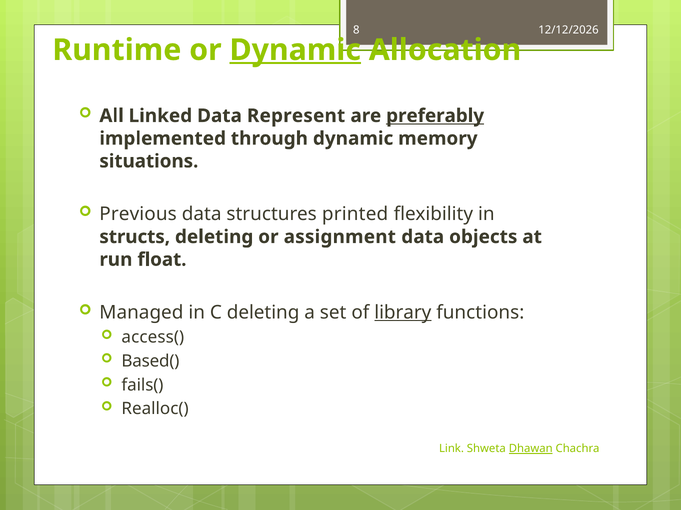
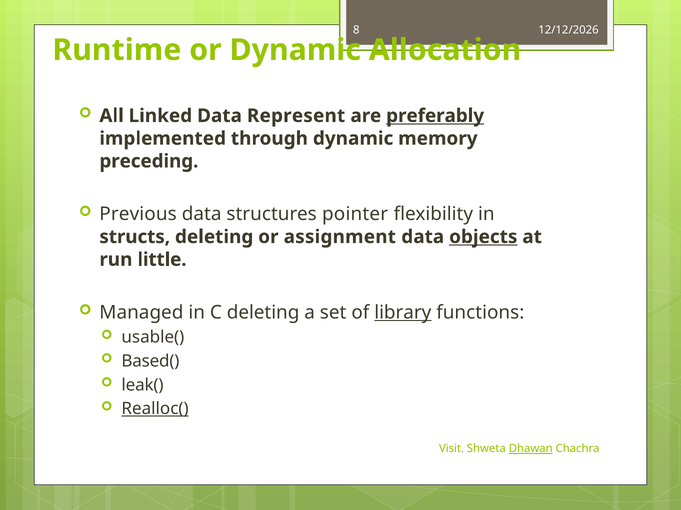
Dynamic underline: present -> none (295, 50)
situations: situations -> preceding (149, 161)
printed: printed -> pointer (355, 214)
objects underline: none -> present (483, 237)
float: float -> little (162, 260)
access(: access( -> usable( (153, 338)
fails(: fails( -> leak( (142, 385)
Realloc( underline: none -> present (155, 409)
Link: Link -> Visit (452, 449)
